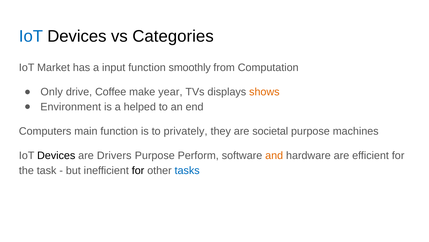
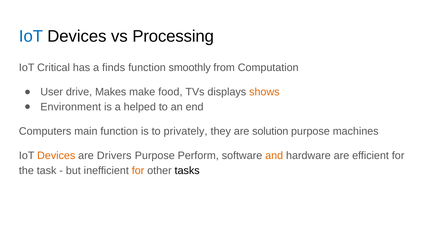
Categories: Categories -> Processing (173, 36)
Market: Market -> Critical (54, 67)
input: input -> finds (114, 67)
Only: Only -> User (52, 92)
Coffee: Coffee -> Makes (111, 92)
year: year -> food (170, 92)
societal: societal -> solution (270, 131)
Devices colour: black -> orange (56, 155)
for colour: black -> orange (138, 170)
tasks colour: blue -> black (187, 170)
